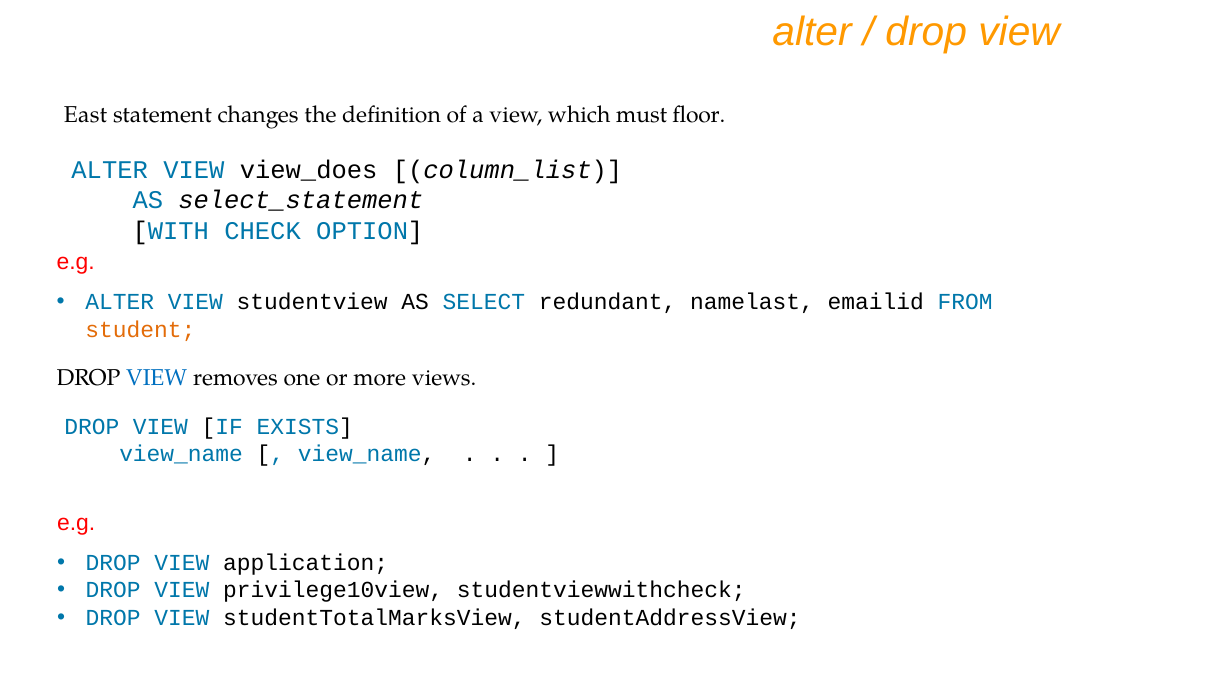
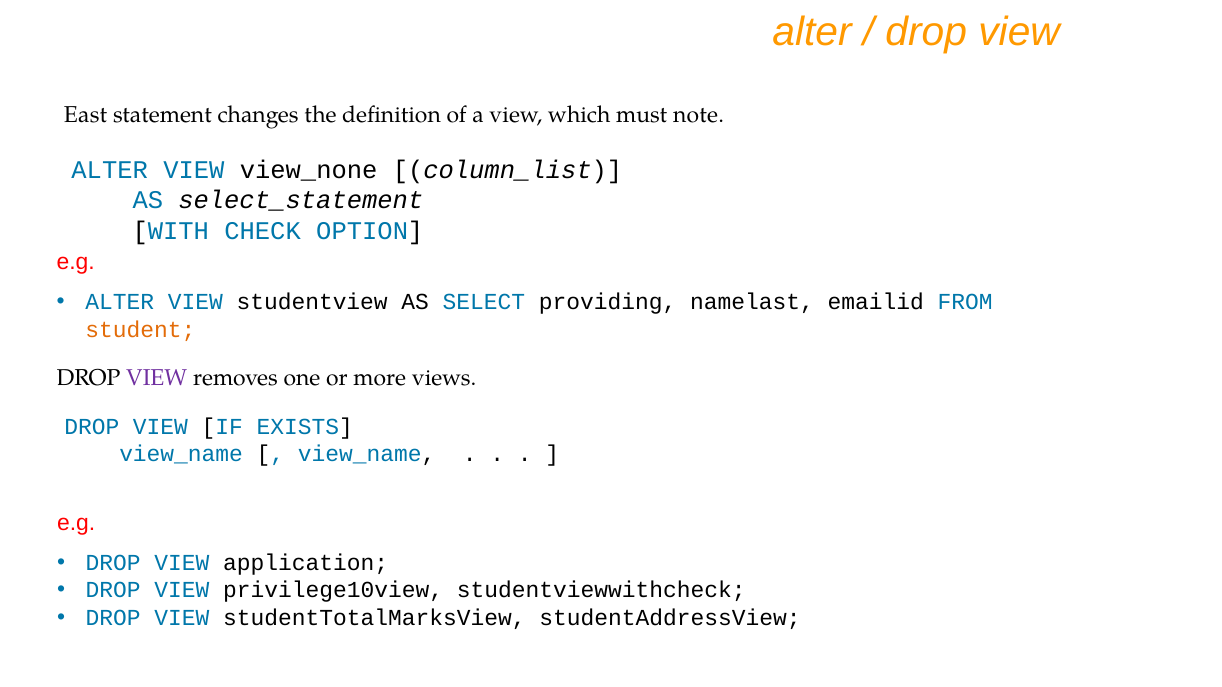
floor: floor -> note (699, 115)
view_does: view_does -> view_none (309, 170)
redundant: redundant -> providing (608, 302)
VIEW colour: blue -> purple (157, 378)
